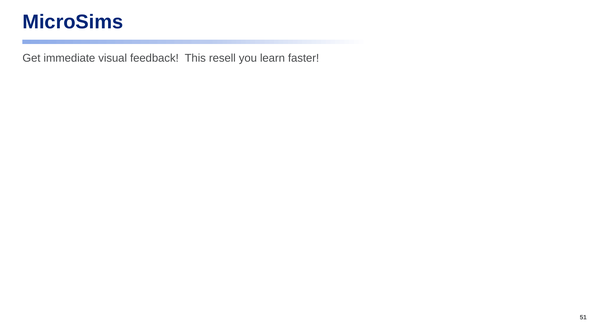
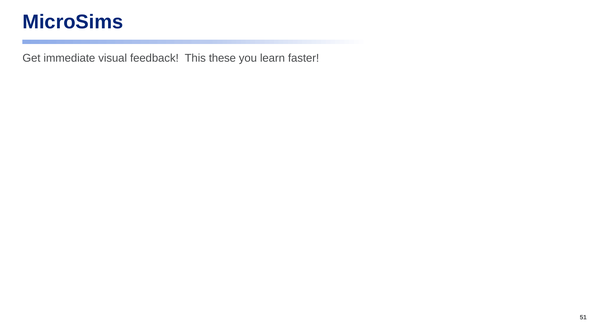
resell: resell -> these (222, 58)
